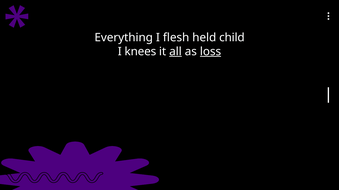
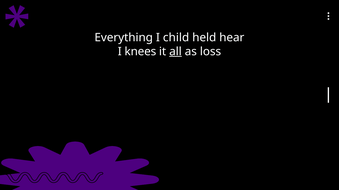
flesh: flesh -> child (176, 38)
child: child -> hear (232, 38)
loss underline: present -> none (210, 52)
